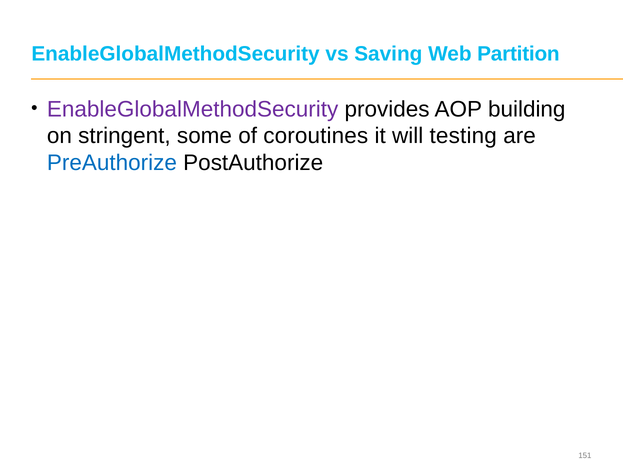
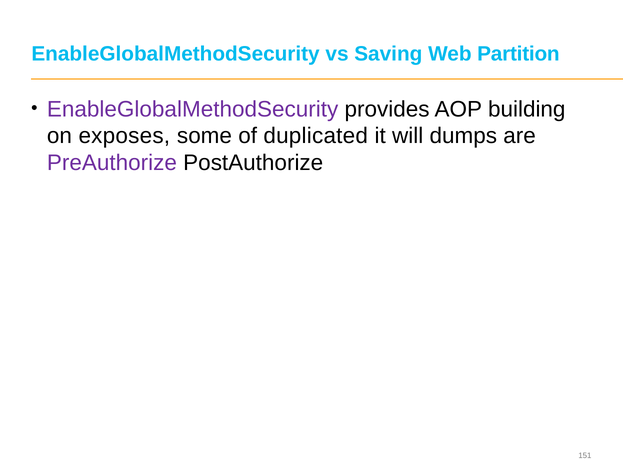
stringent: stringent -> exposes (124, 136)
coroutines: coroutines -> duplicated (316, 136)
testing: testing -> dumps (463, 136)
PreAuthorize colour: blue -> purple (112, 163)
